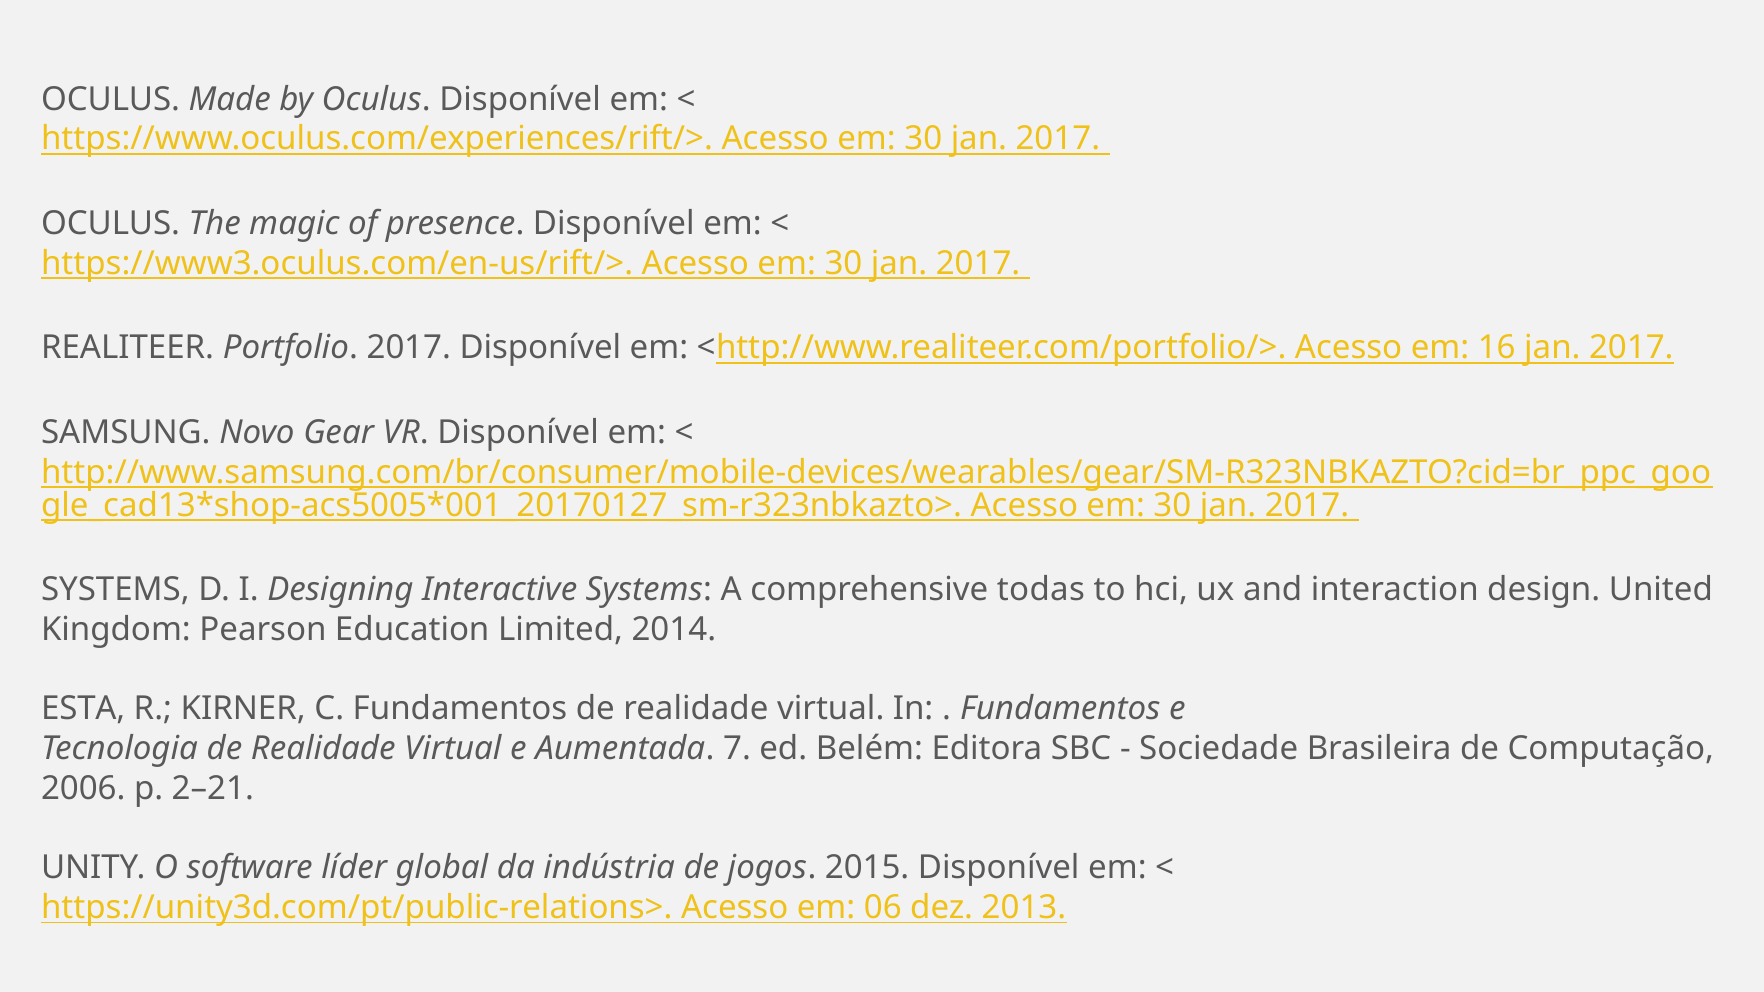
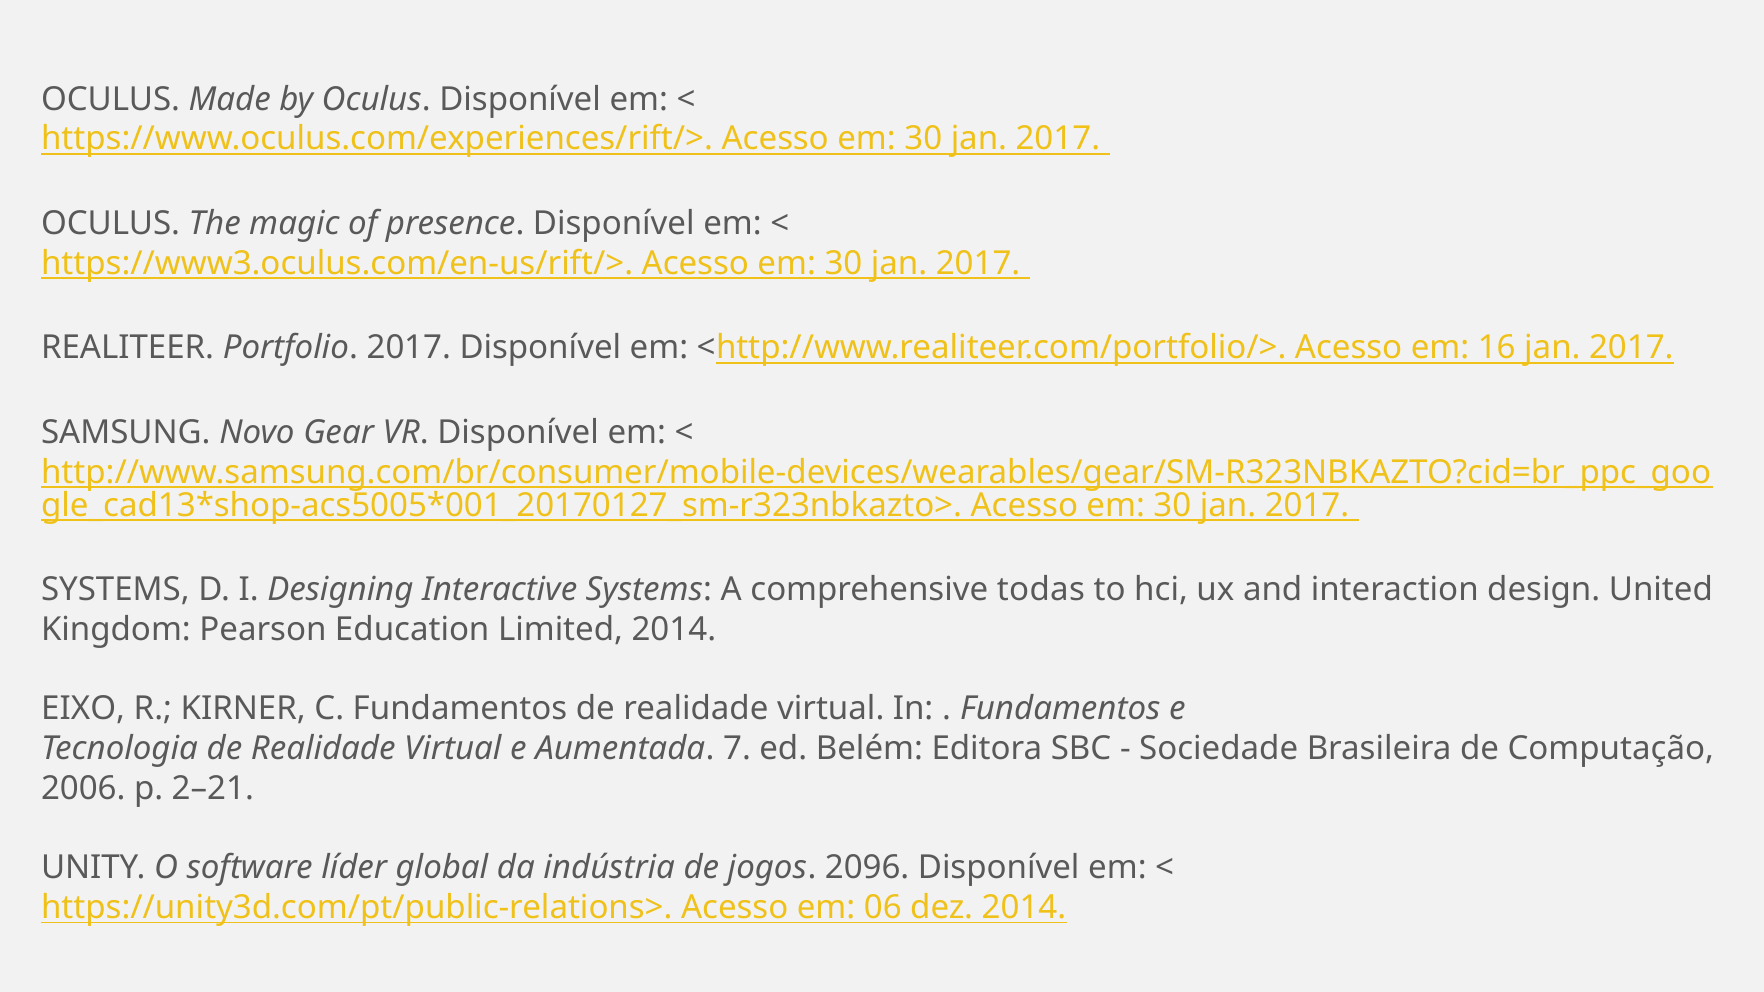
ESTA: ESTA -> EIXO (83, 709)
2015: 2015 -> 2096 (867, 868)
dez 2013: 2013 -> 2014 (1024, 908)
